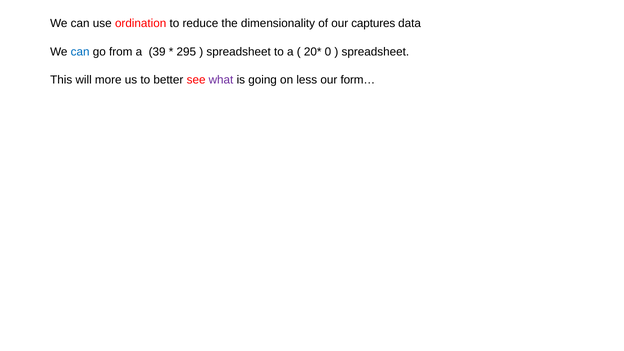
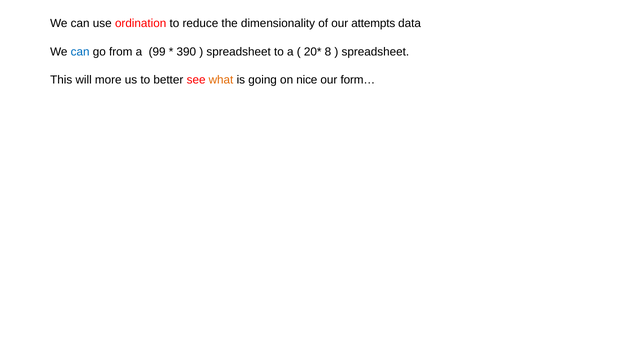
captures: captures -> attempts (373, 24)
39: 39 -> 99 (157, 52)
295: 295 -> 390 (186, 52)
0: 0 -> 8 (328, 52)
what colour: purple -> orange (221, 80)
less: less -> nice (307, 80)
